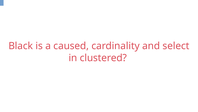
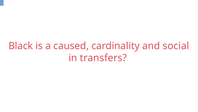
select: select -> social (176, 46)
clustered: clustered -> transfers (103, 58)
